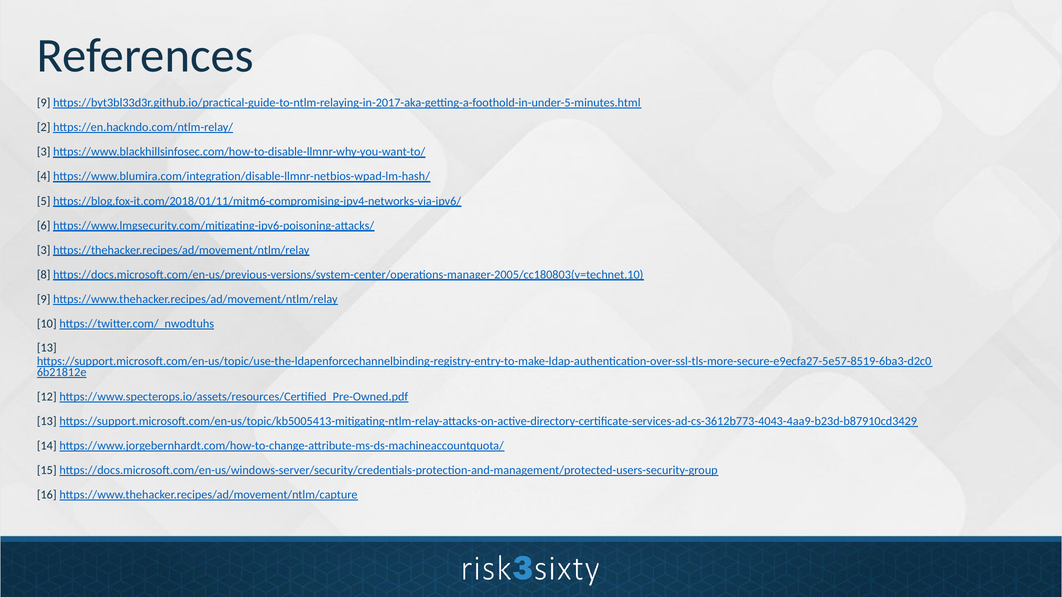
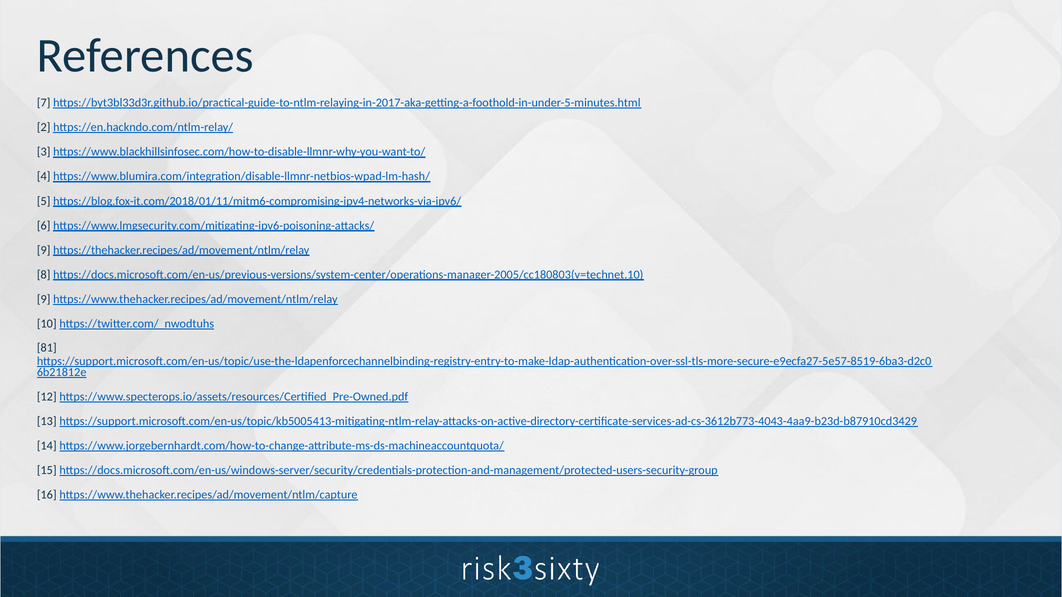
9: 9 -> 7 (44, 103)
3: 3 -> 9 (44, 250)
13: 13 -> 81 (47, 348)
